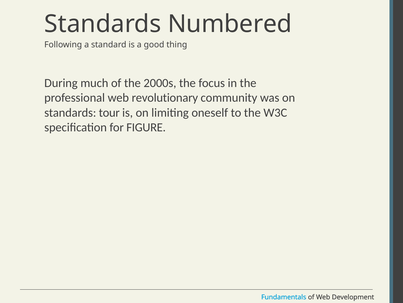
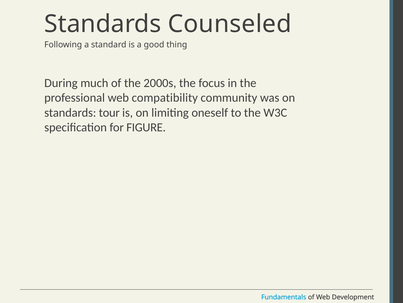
Numbered: Numbered -> Counseled (230, 24)
revolutionary: revolutionary -> compatibility (165, 98)
